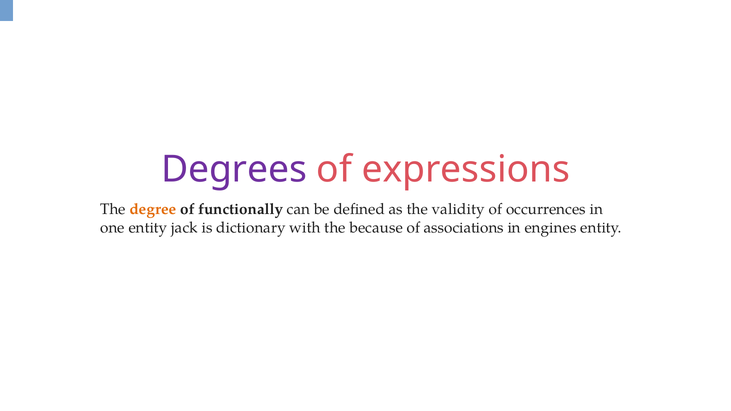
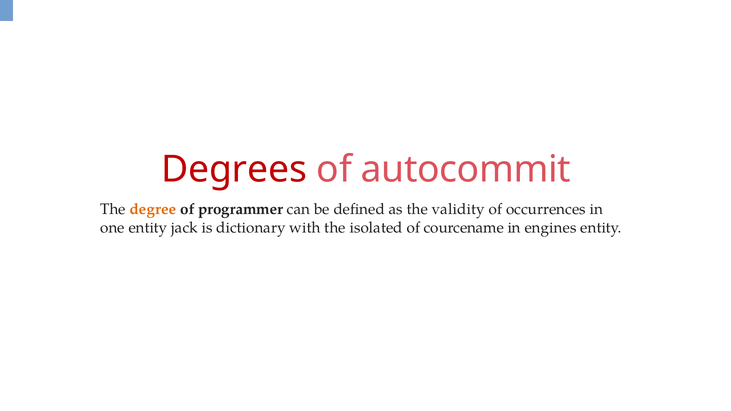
Degrees colour: purple -> red (234, 169)
expressions: expressions -> autocommit (466, 169)
functionally: functionally -> programmer (241, 209)
because: because -> isolated (376, 228)
associations: associations -> courcename (464, 228)
